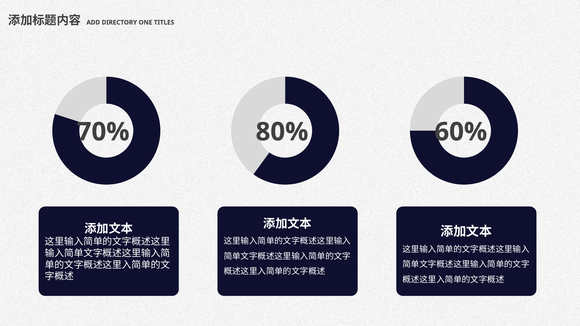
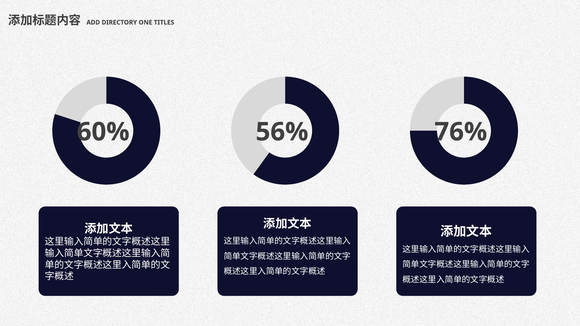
70%: 70% -> 60% (103, 132)
80%: 80% -> 56% (282, 132)
60%: 60% -> 76% (461, 132)
